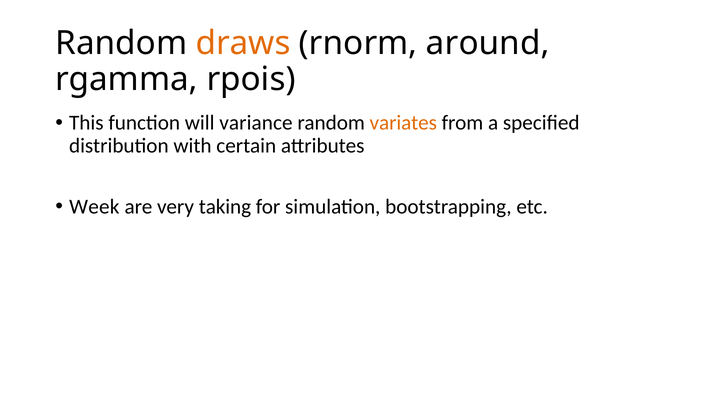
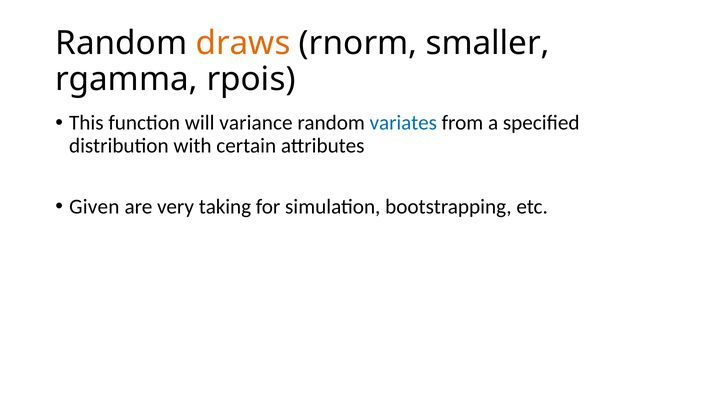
around: around -> smaller (488, 43)
variates colour: orange -> blue (403, 123)
Week: Week -> Given (94, 207)
